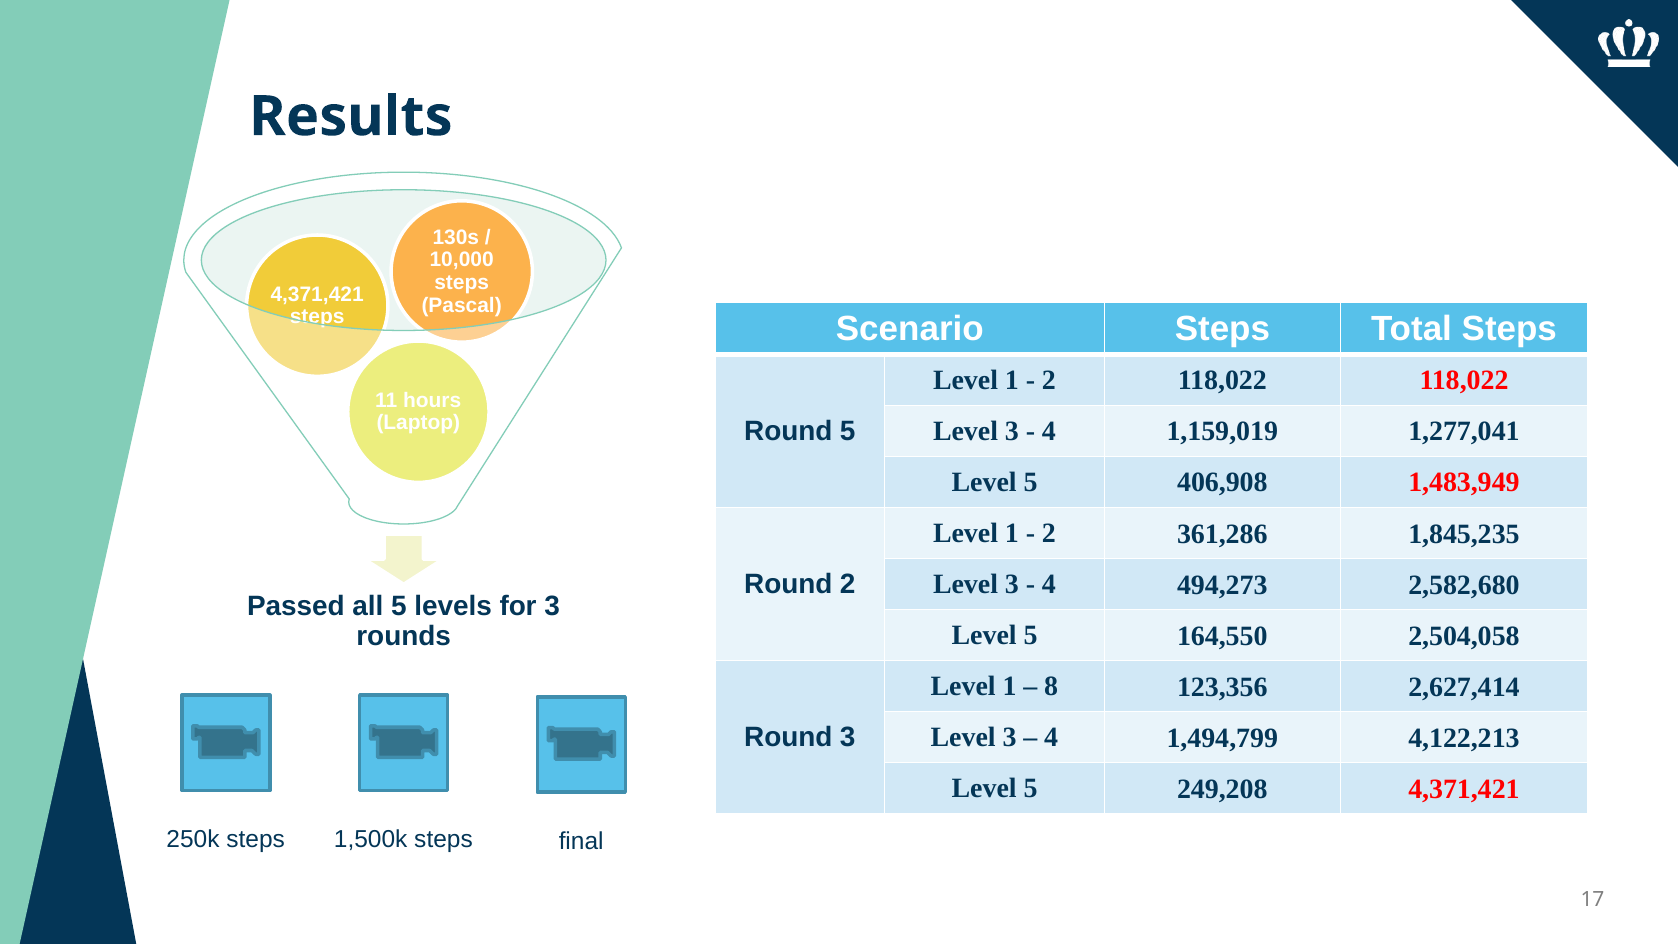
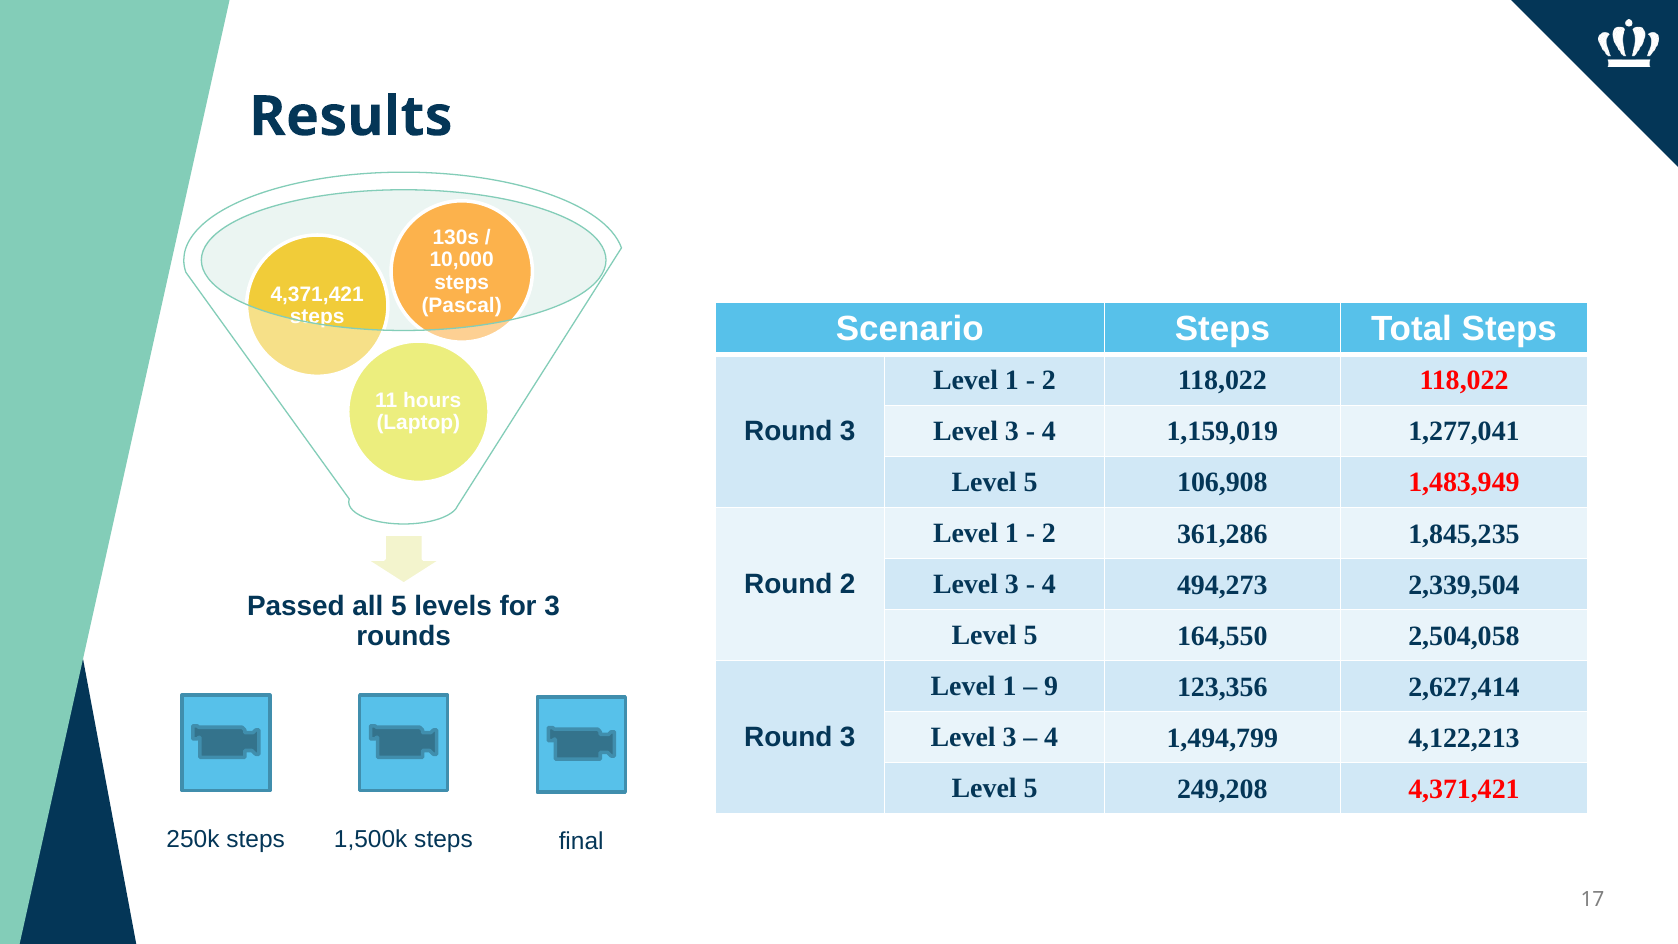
5: 5 -> 3 (848, 431)
406,908: 406,908 -> 106,908 (1222, 483)
2,582,680: 2,582,680 -> 2,339,504 (1464, 585)
8: 8 -> 9 (1051, 686)
